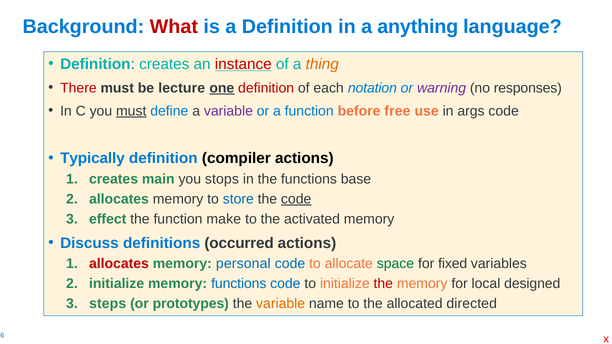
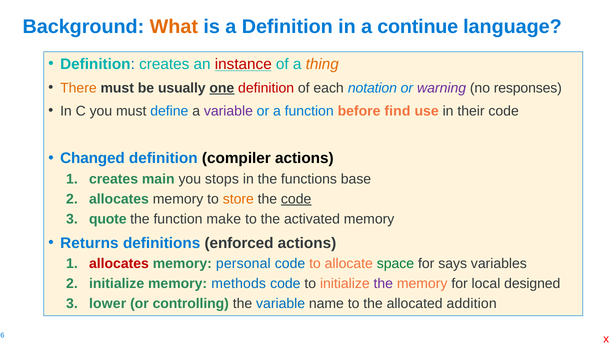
What colour: red -> orange (174, 27)
anything: anything -> continue (418, 27)
There colour: red -> orange (78, 88)
lecture: lecture -> usually (182, 88)
must underline: present -> none (131, 111)
free: free -> find (397, 111)
args: args -> their (471, 111)
Typically: Typically -> Changed (92, 158)
store colour: blue -> orange (238, 199)
effect: effect -> quote (108, 219)
Discuss: Discuss -> Returns (89, 243)
occurred: occurred -> enforced (239, 243)
fixed: fixed -> says (453, 264)
memory functions: functions -> methods (239, 284)
the colour: red -> purple (383, 284)
steps: steps -> lower (108, 304)
prototypes: prototypes -> controlling (191, 304)
variable colour: orange -> blue (281, 304)
directed: directed -> addition (472, 304)
